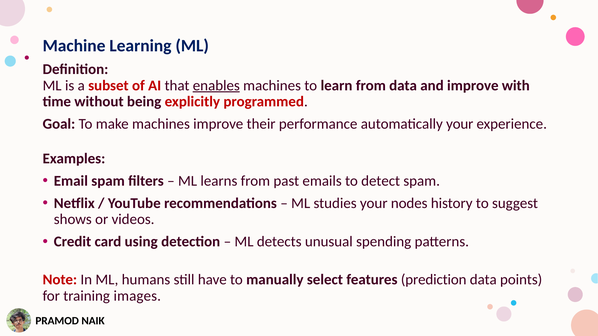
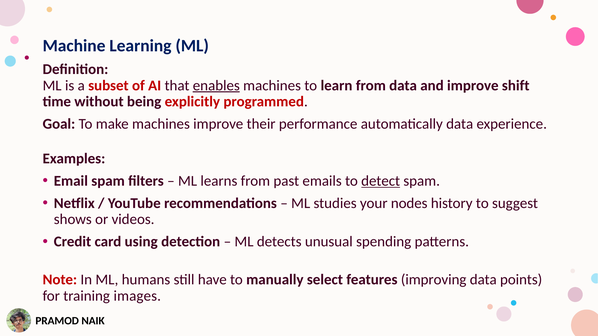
with: with -> shift (516, 86)
automatically your: your -> data (460, 124)
detect underline: none -> present (381, 181)
prediction: prediction -> improving (434, 280)
